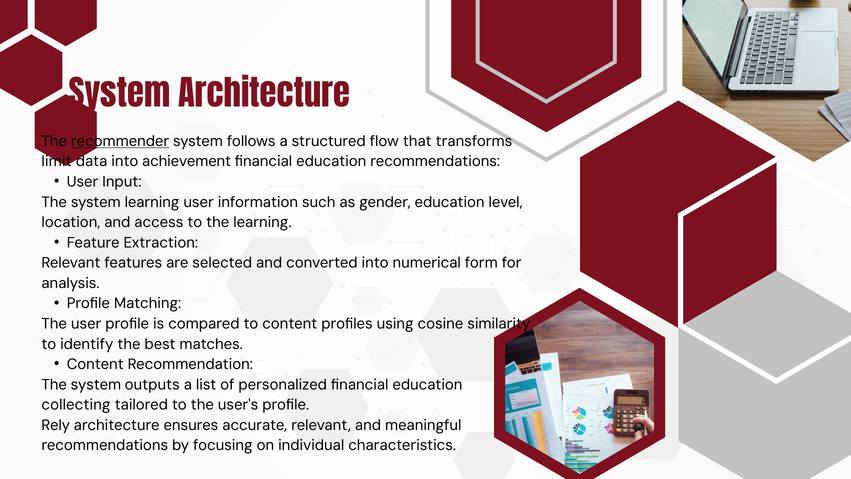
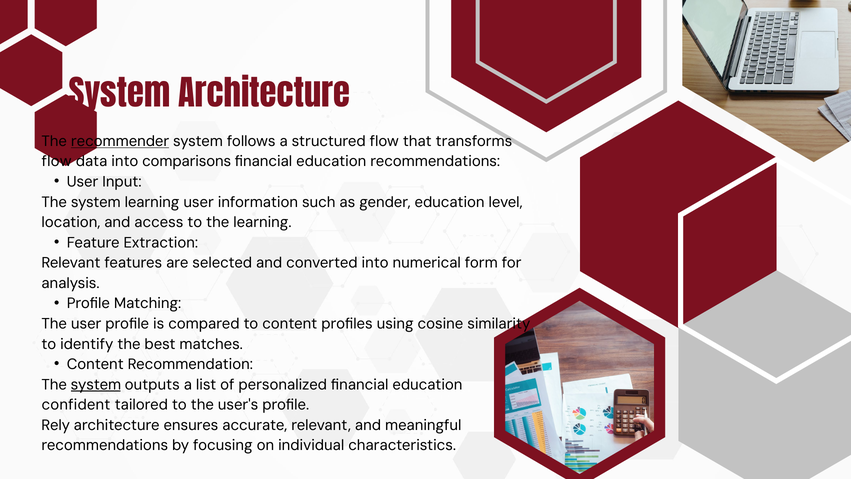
limit: limit -> flow (57, 161)
achievement: achievement -> comparisons (187, 161)
system underline: none -> present (96, 384)
collecting: collecting -> confident (76, 405)
